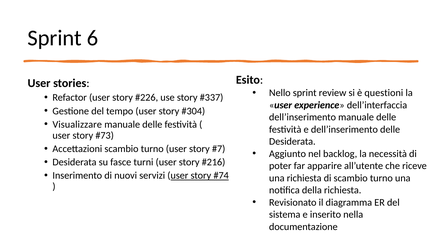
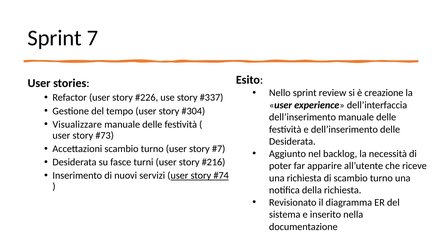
6: 6 -> 7 (93, 38)
questioni: questioni -> creazione (384, 93)
